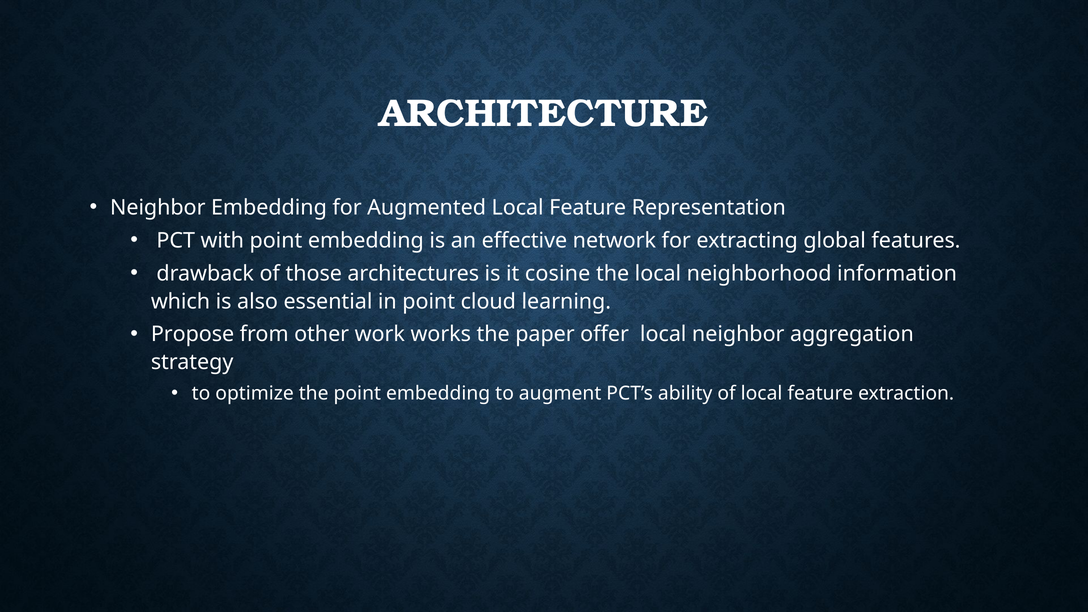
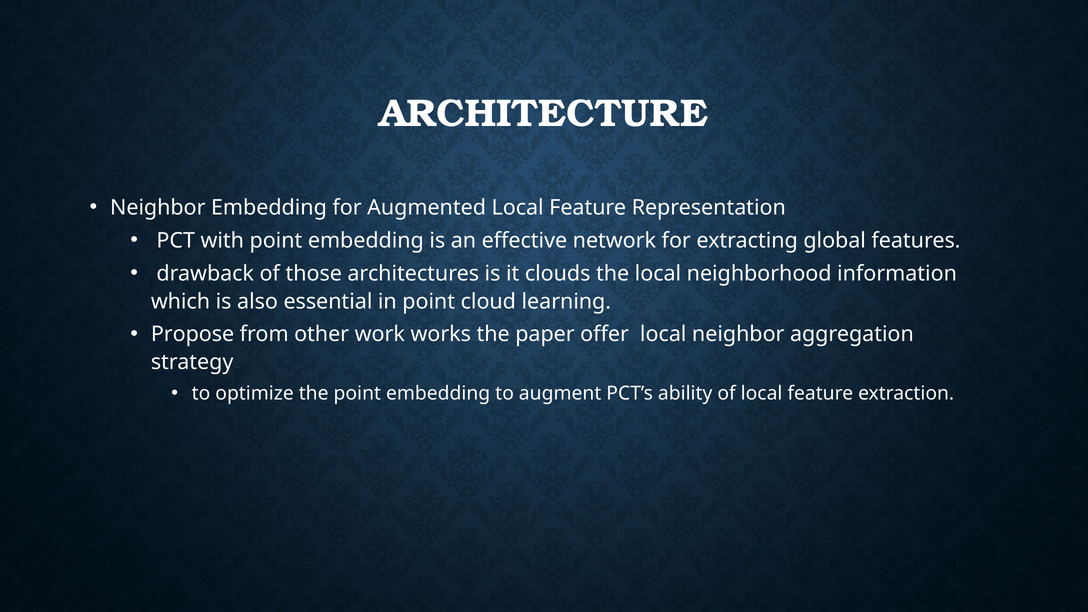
cosine: cosine -> clouds (558, 274)
